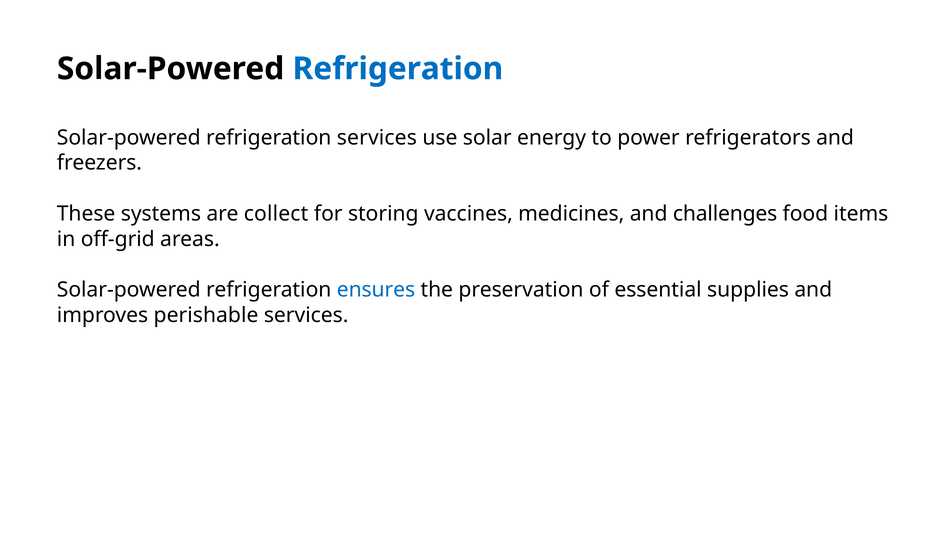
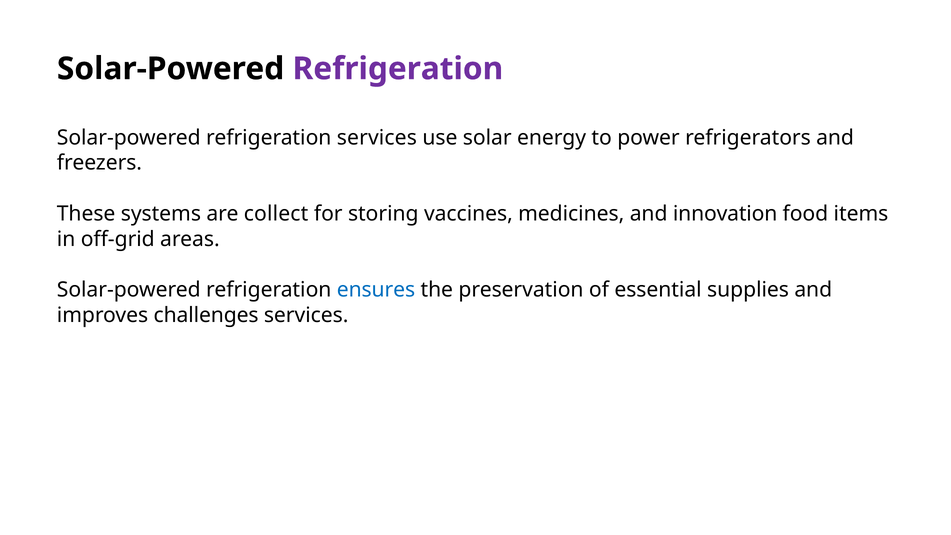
Refrigeration colour: blue -> purple (398, 69)
challenges: challenges -> innovation (725, 214)
perishable: perishable -> challenges (206, 315)
